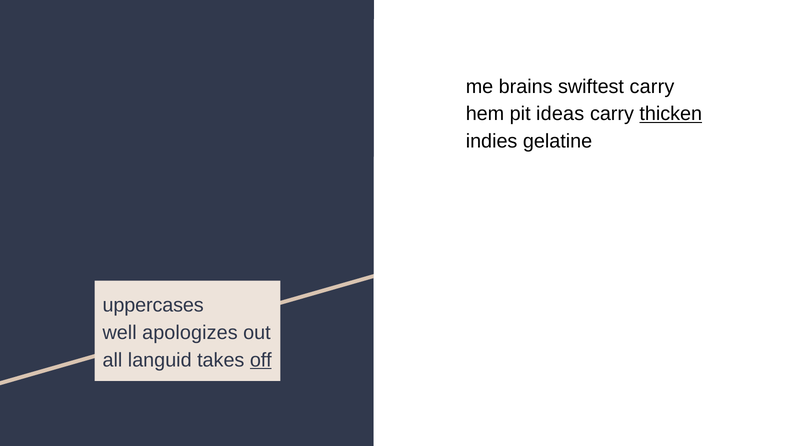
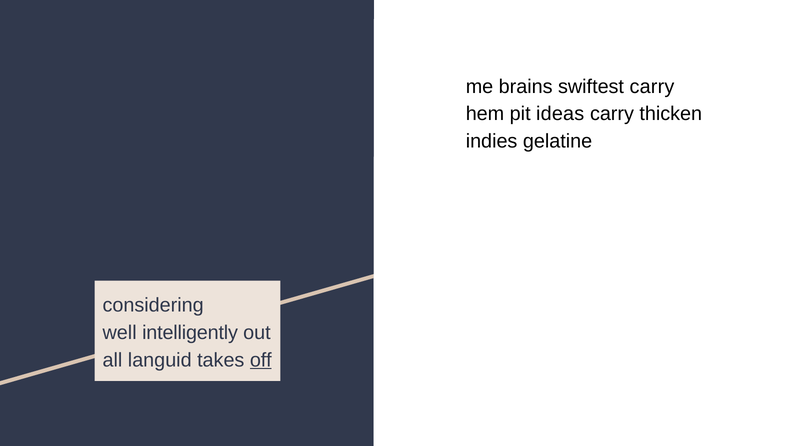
thicken underline: present -> none (671, 114)
uppercases: uppercases -> considering (153, 305)
apologizes: apologizes -> intelligently (190, 332)
